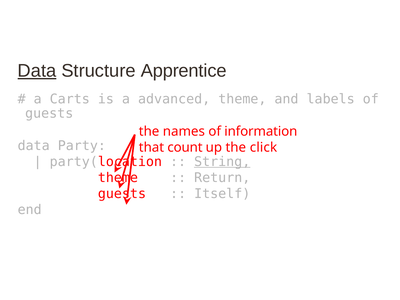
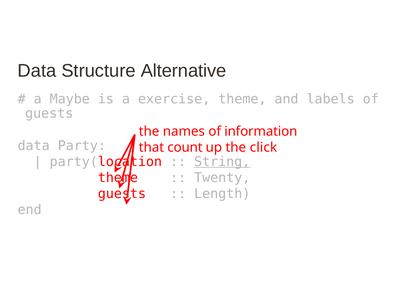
Data underline: present -> none (37, 71)
Apprentice: Apprentice -> Alternative (184, 71)
Carts: Carts -> Maybe (70, 99)
advanced: advanced -> exercise (174, 99)
Return: Return -> Twenty (222, 178)
Itself: Itself -> Length (222, 194)
